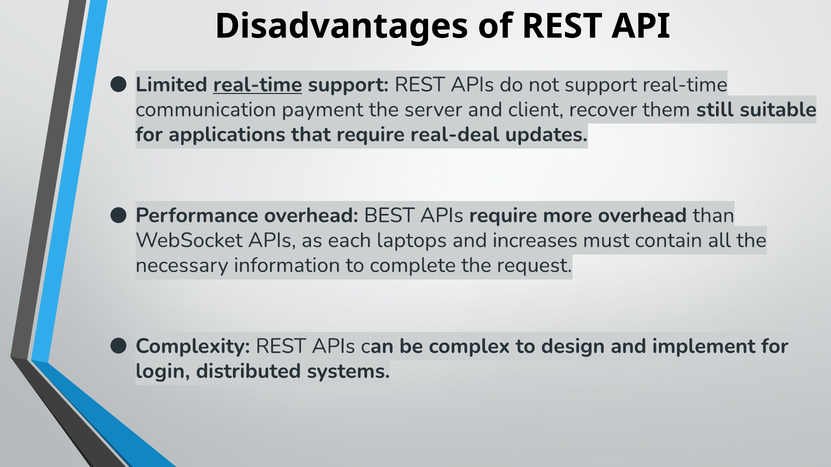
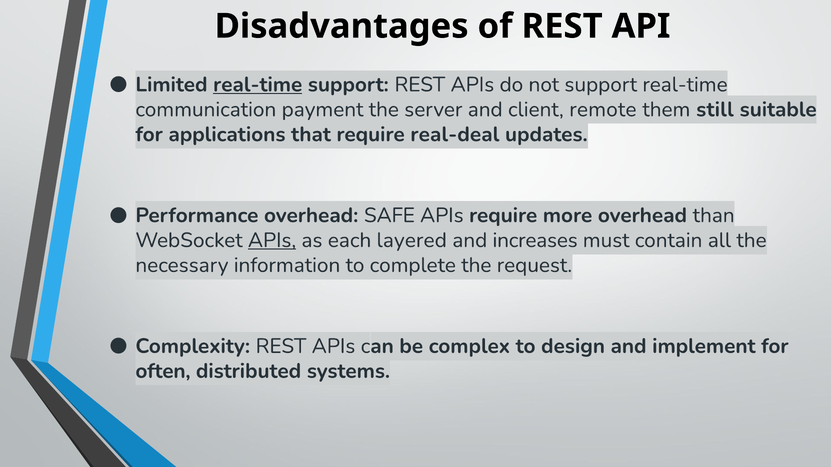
recover: recover -> remote (603, 110)
BEST: BEST -> SAFE (389, 215)
APIs underline: none -> present (272, 240)
laptops: laptops -> layered (412, 240)
login: login -> often (163, 371)
